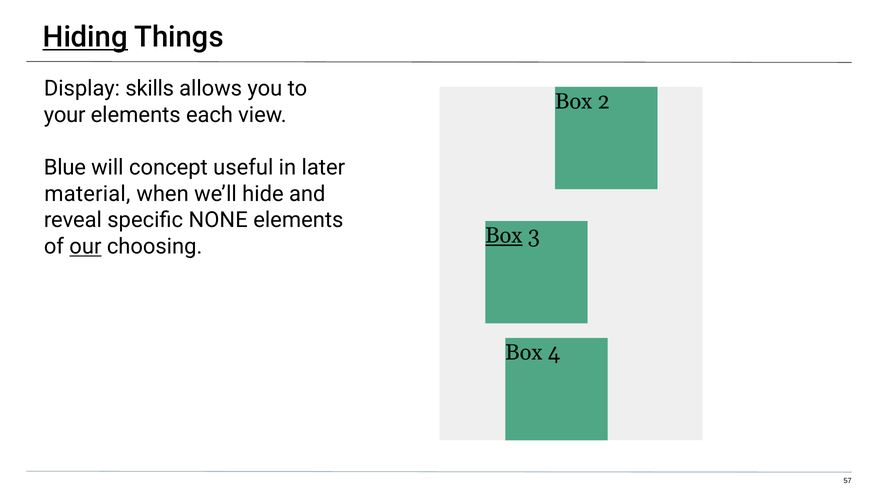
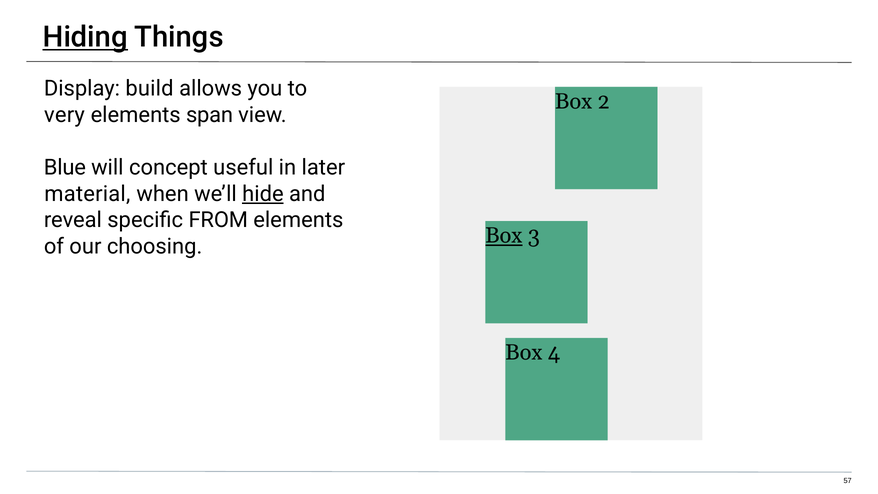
skills: skills -> build (150, 88)
your: your -> very (64, 115)
each: each -> span (210, 115)
hide underline: none -> present (263, 194)
NONE: NONE -> FROM (218, 220)
our underline: present -> none (85, 246)
